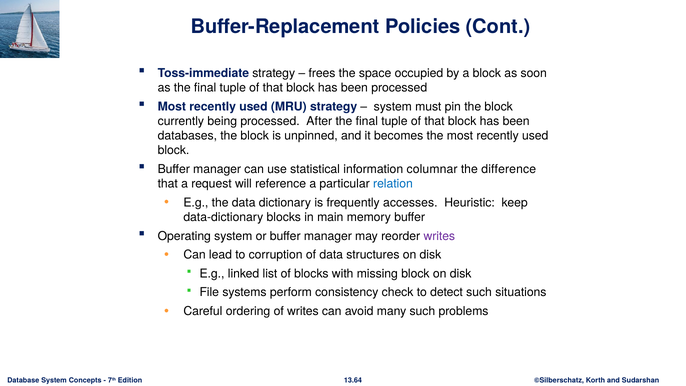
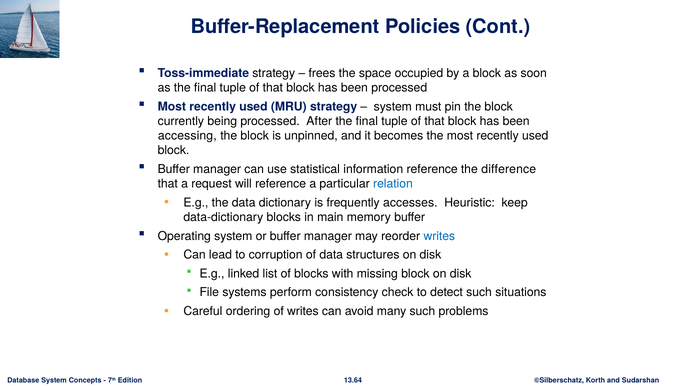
databases: databases -> accessing (187, 136)
information columnar: columnar -> reference (432, 169)
writes colour: purple -> blue (439, 236)
